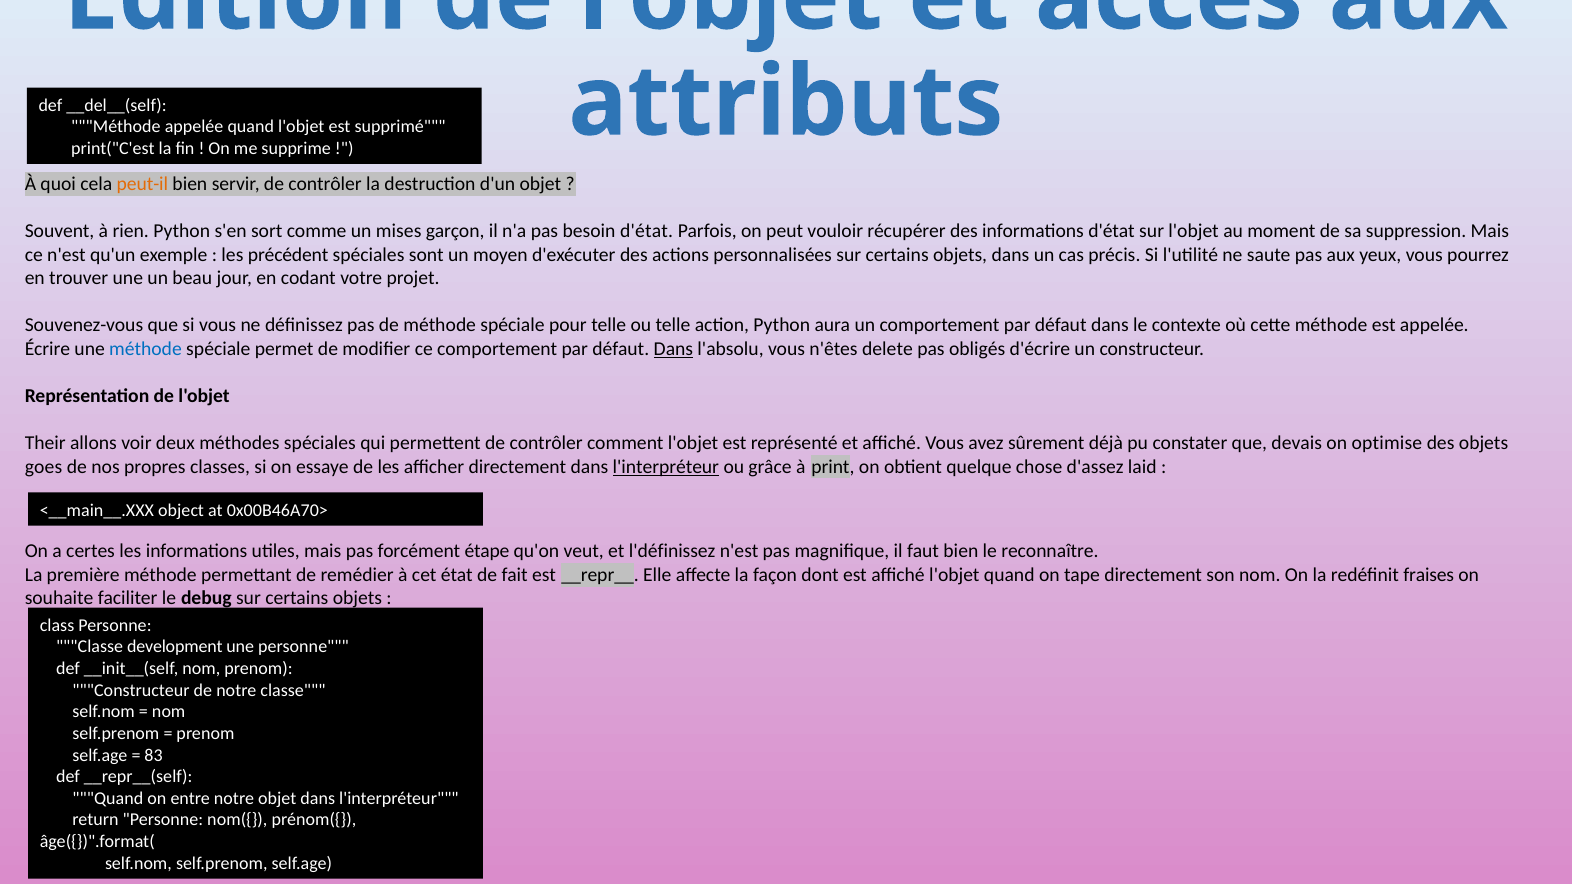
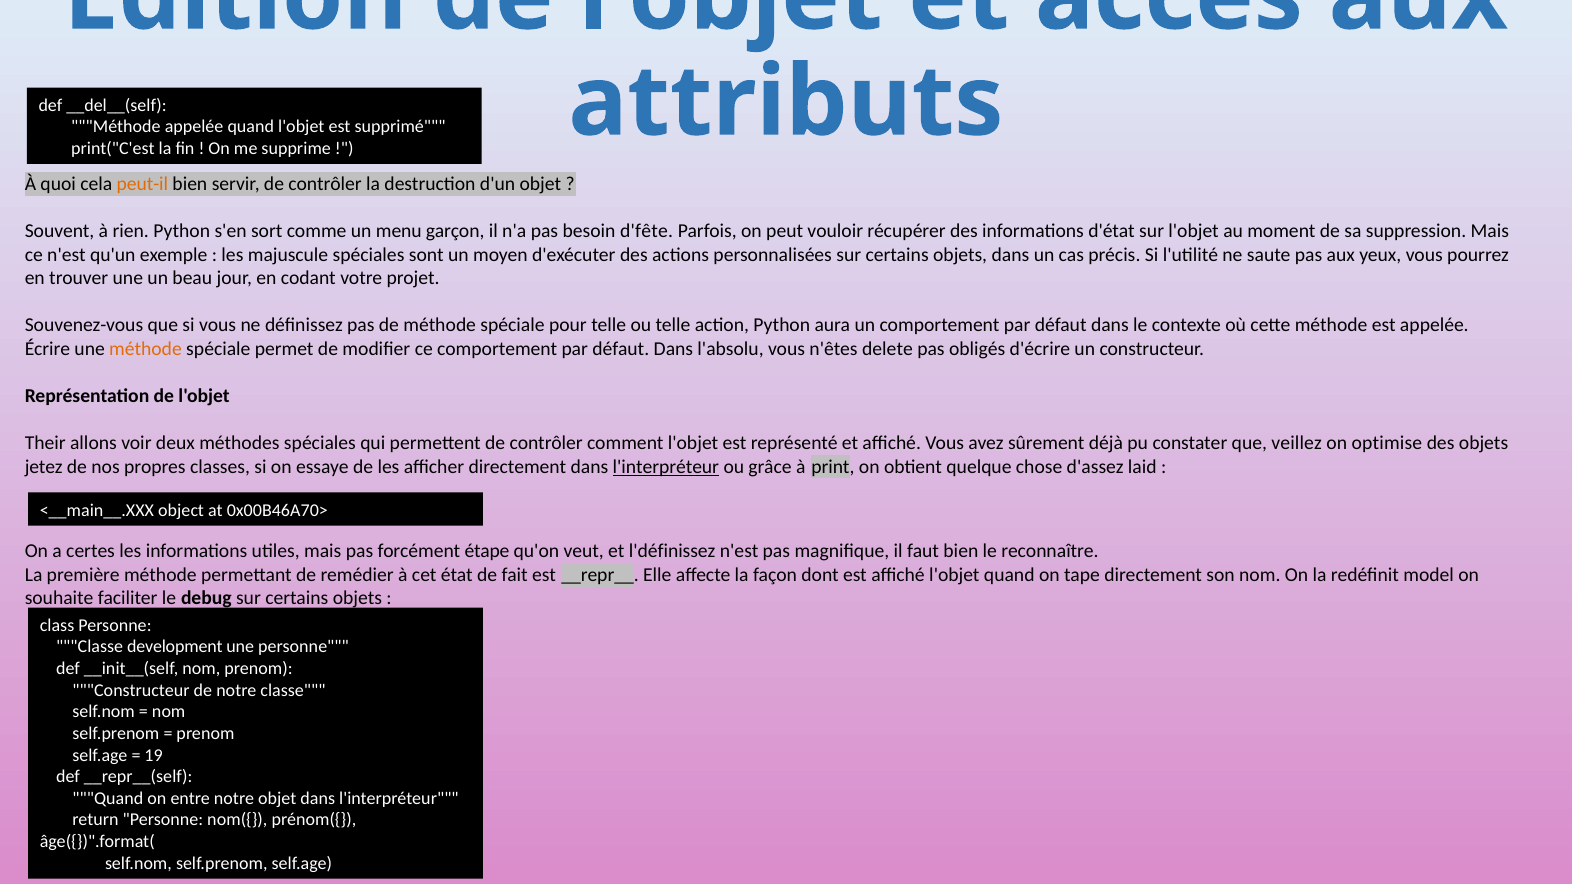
mises: mises -> menu (399, 231)
besoin d'état: d'état -> d'fête (647, 231)
précédent: précédent -> majuscule (288, 255)
méthode colour: blue -> orange (145, 349)
Dans underline: present -> none (673, 349)
devais: devais -> veillez (1297, 443)
goes: goes -> jetez (44, 467)
fraises: fraises -> model (1429, 575)
83: 83 -> 19 (154, 755)
